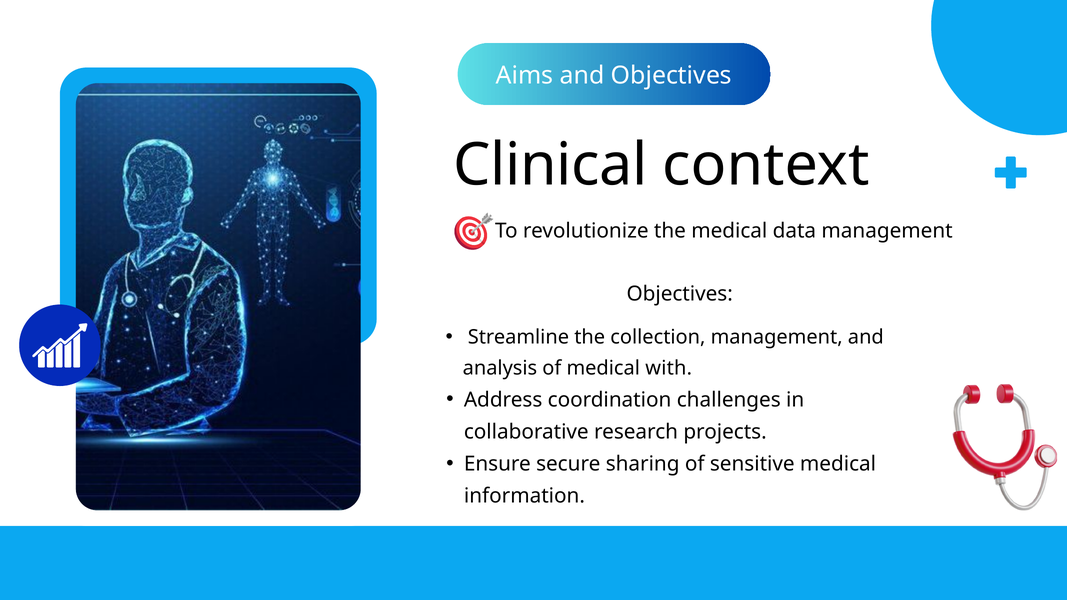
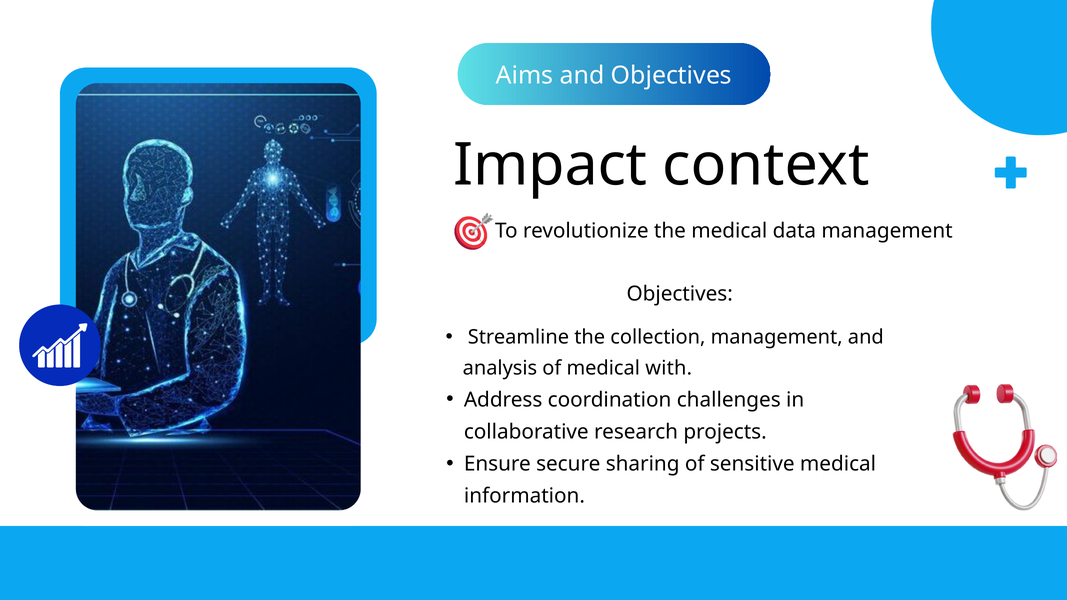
Clinical: Clinical -> Impact (550, 165)
